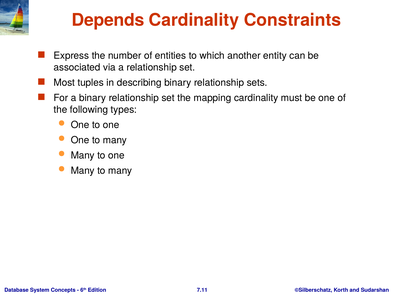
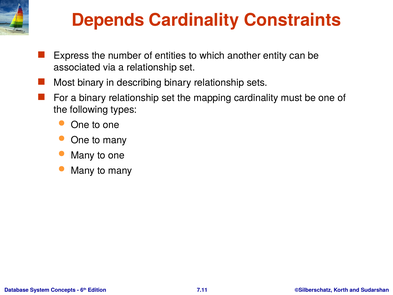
Most tuples: tuples -> binary (91, 83)
